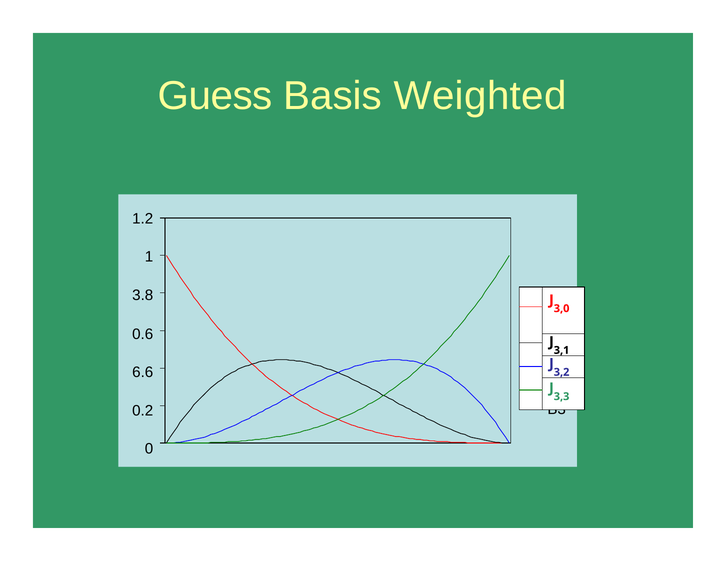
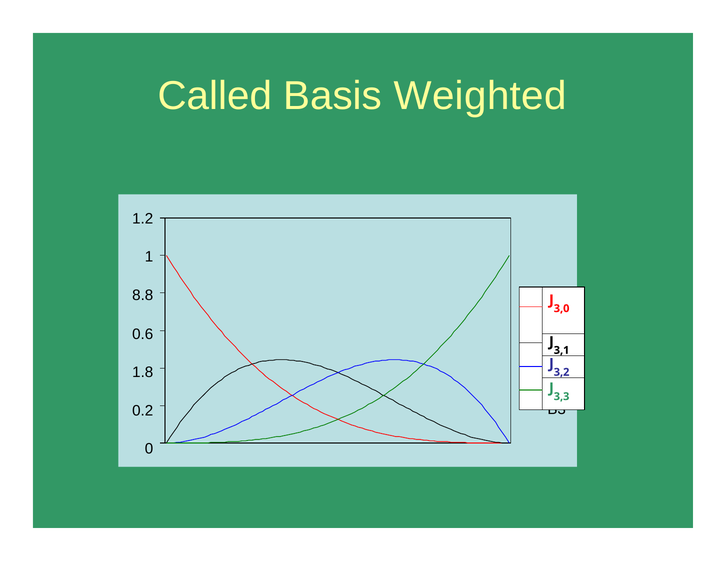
Guess: Guess -> Called (215, 96)
3.8: 3.8 -> 8.8 (143, 295)
6.6: 6.6 -> 1.8 (143, 372)
